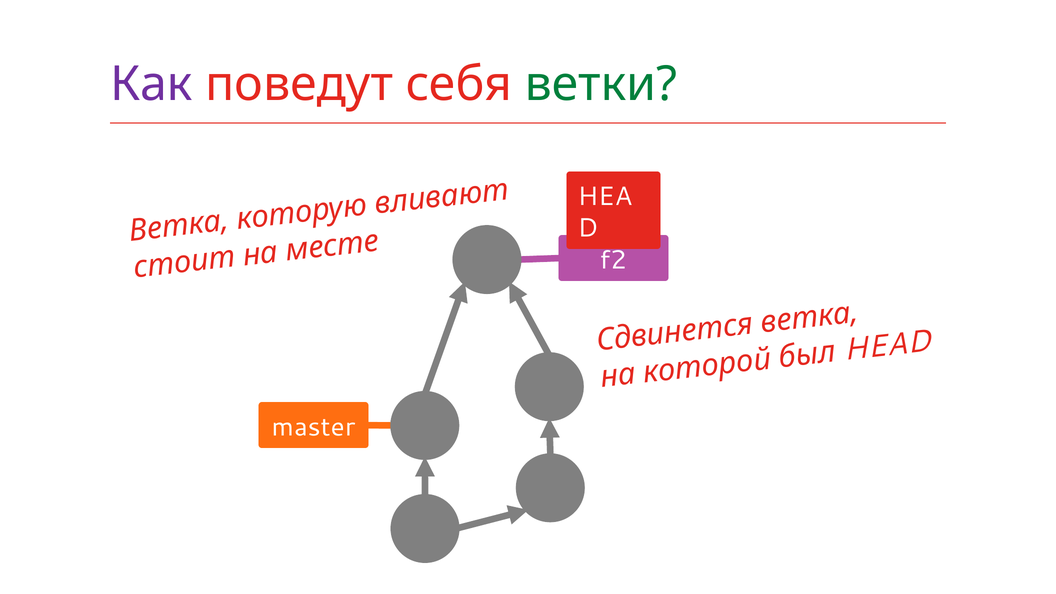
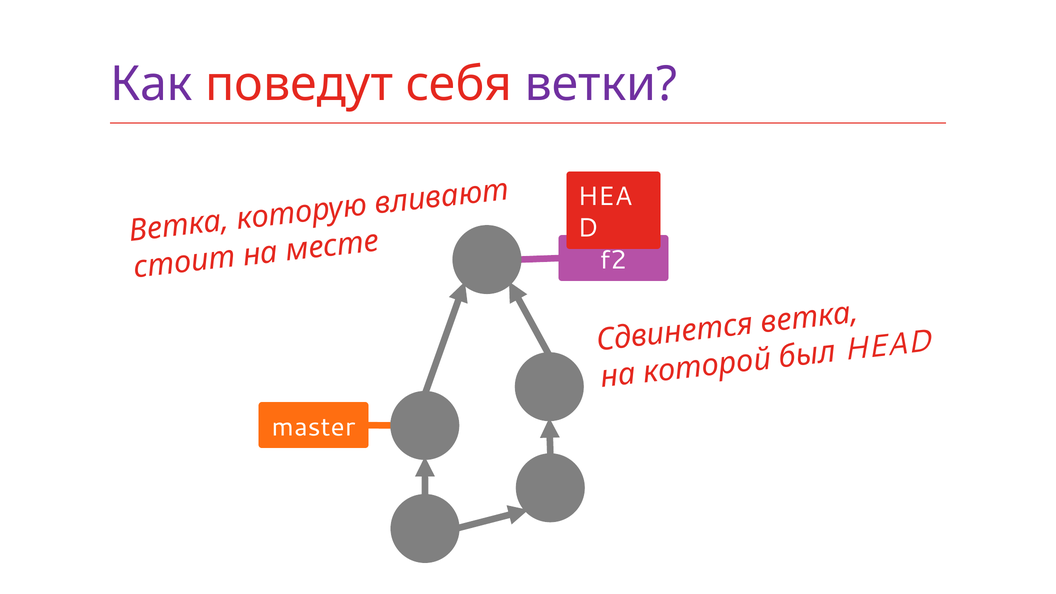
ветки colour: green -> purple (601, 84)
